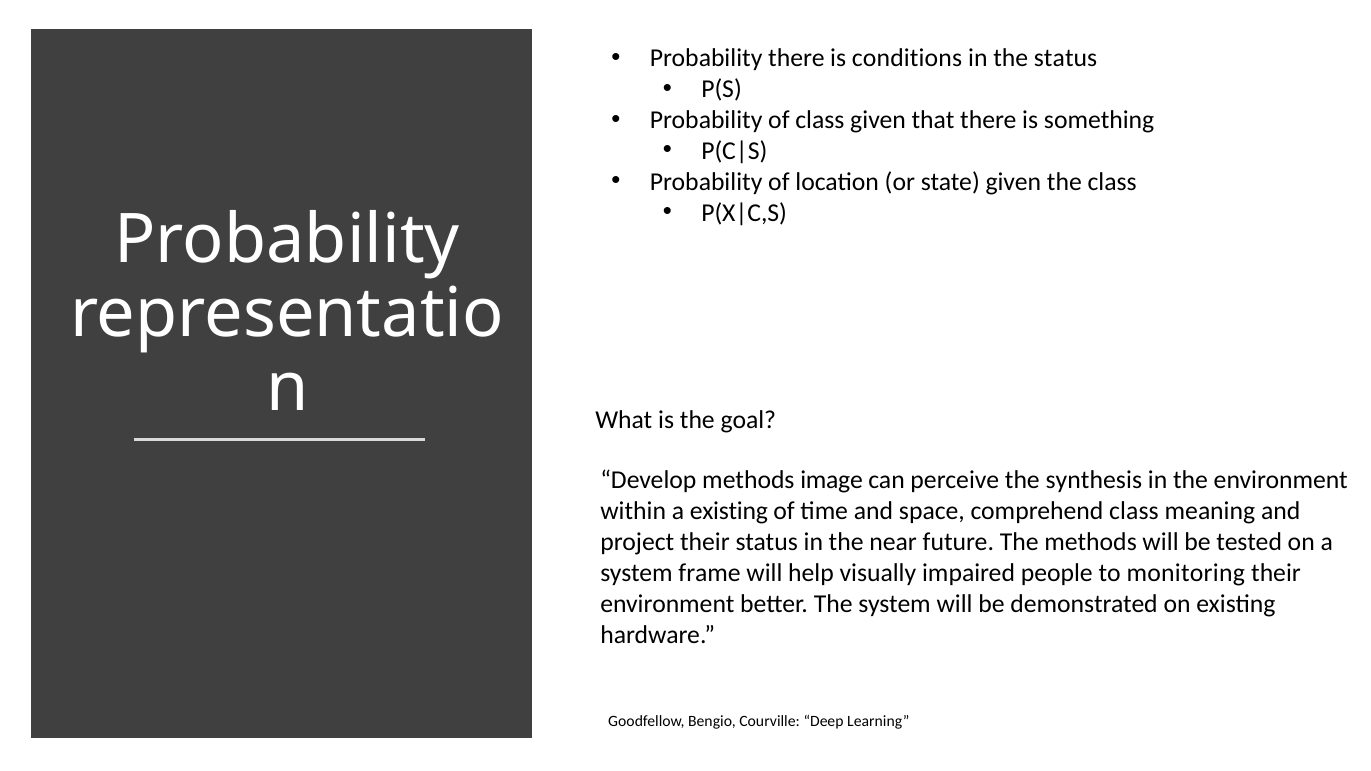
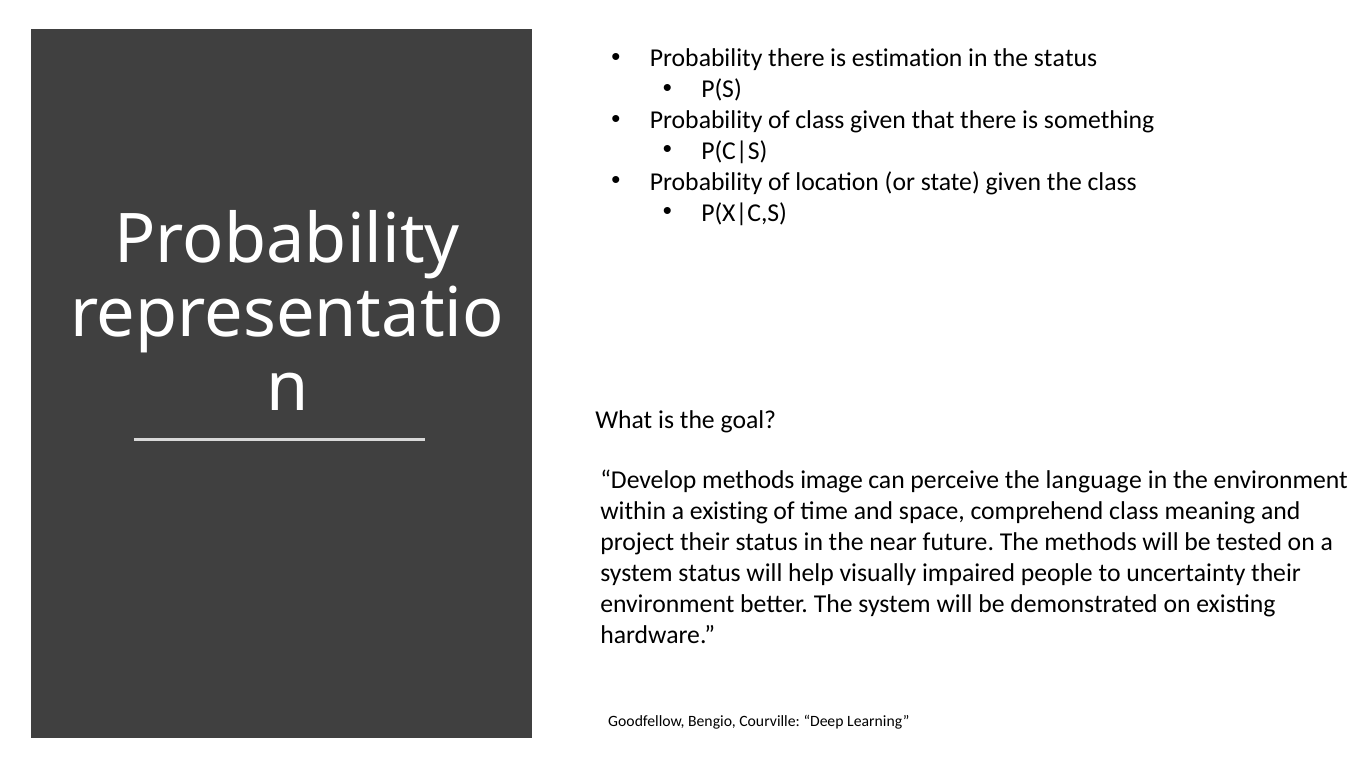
conditions: conditions -> estimation (907, 58)
synthesis: synthesis -> language (1094, 481)
system frame: frame -> status (710, 573)
monitoring: monitoring -> uncertainty (1186, 573)
